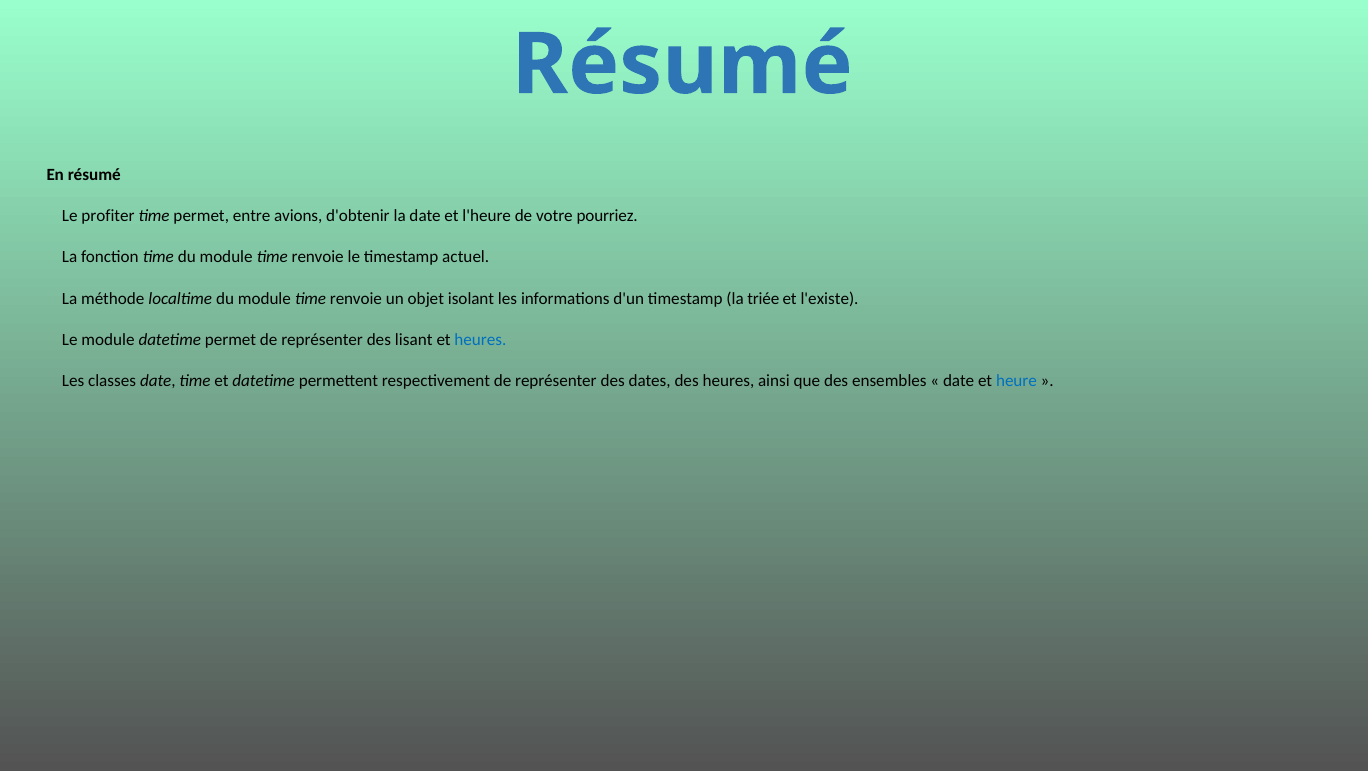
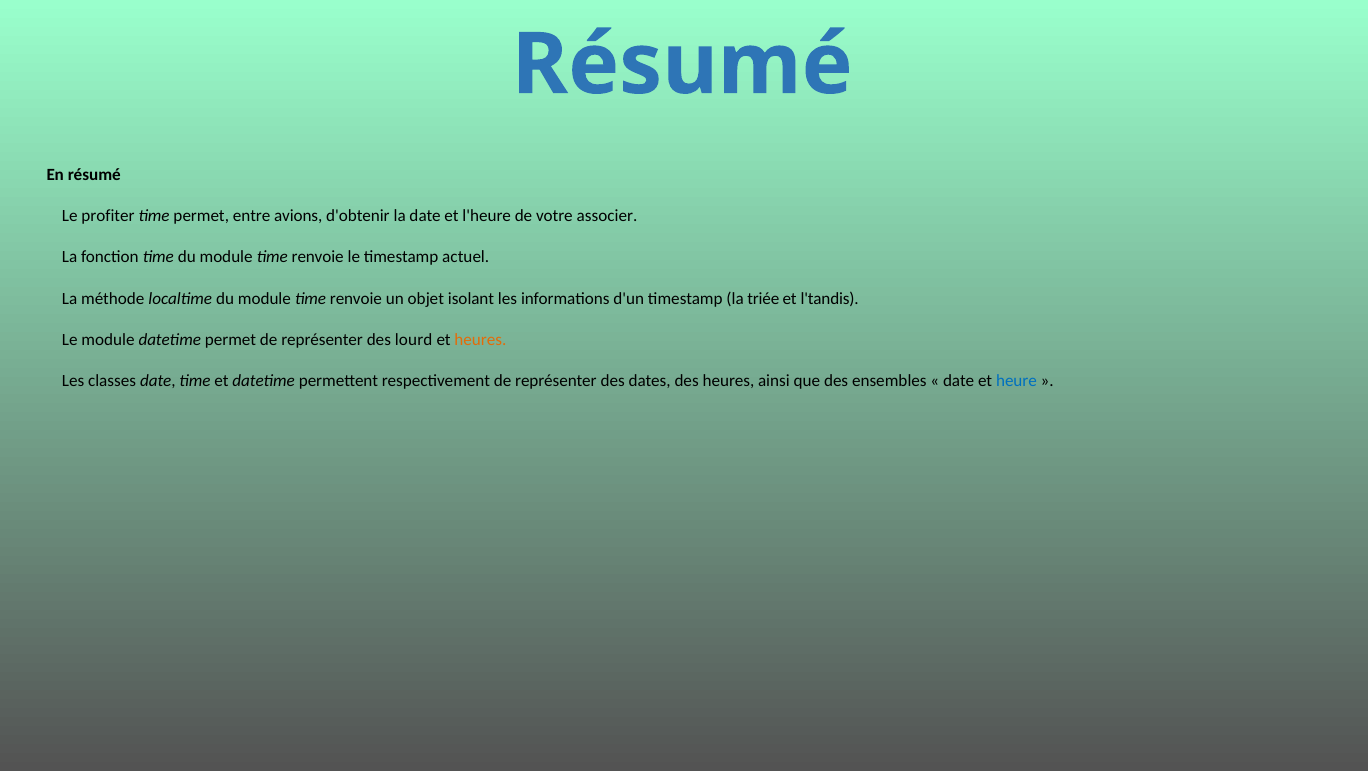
pourriez: pourriez -> associer (607, 216)
l'existe: l'existe -> l'tandis (830, 298)
lisant: lisant -> lourd (414, 340)
heures colour: blue -> orange (480, 340)
